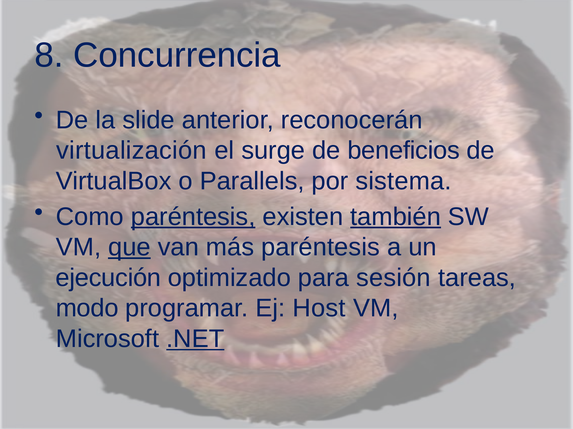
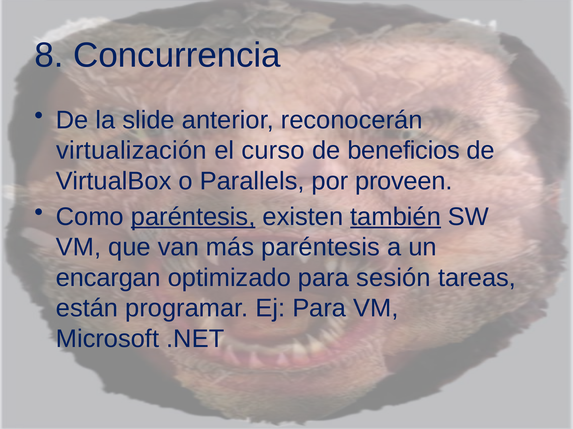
surge: surge -> curso (273, 151)
sistema: sistema -> proveen (404, 181)
que underline: present -> none (129, 248)
ejecución: ejecución -> encargan (108, 278)
modo: modo -> están (87, 309)
Ej Host: Host -> Para (319, 309)
.NET underline: present -> none (195, 339)
